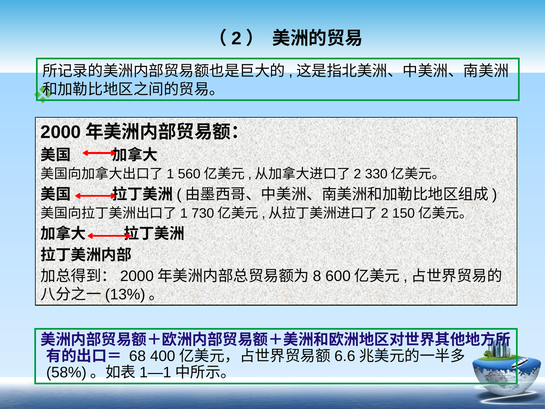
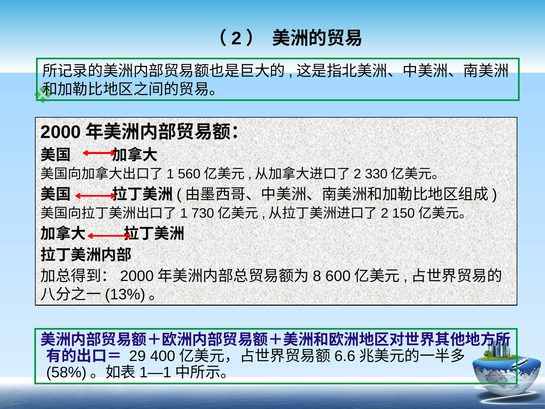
68: 68 -> 29 (137, 356)
